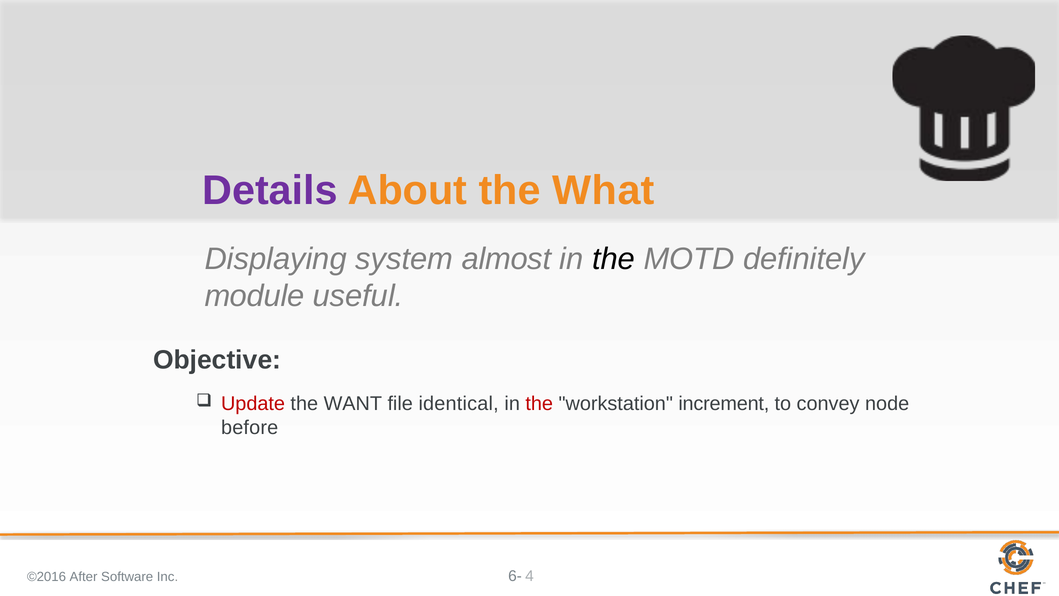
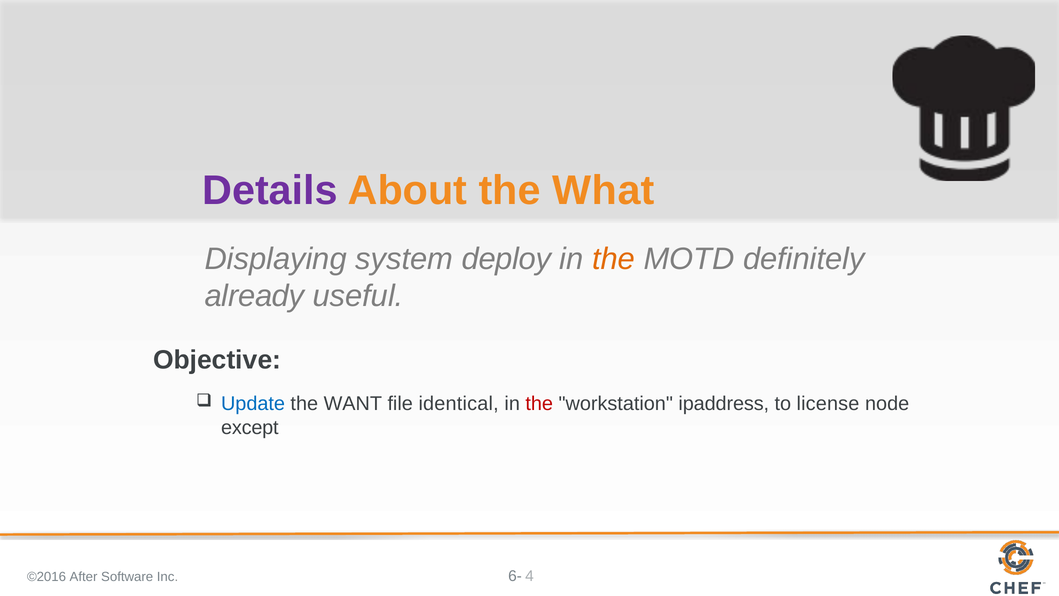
almost: almost -> deploy (506, 259)
the colour: black -> orange (614, 259)
module: module -> already (254, 296)
Update colour: red -> blue (253, 403)
increment: increment -> ipaddress (724, 403)
convey: convey -> license (828, 403)
before: before -> except (250, 427)
